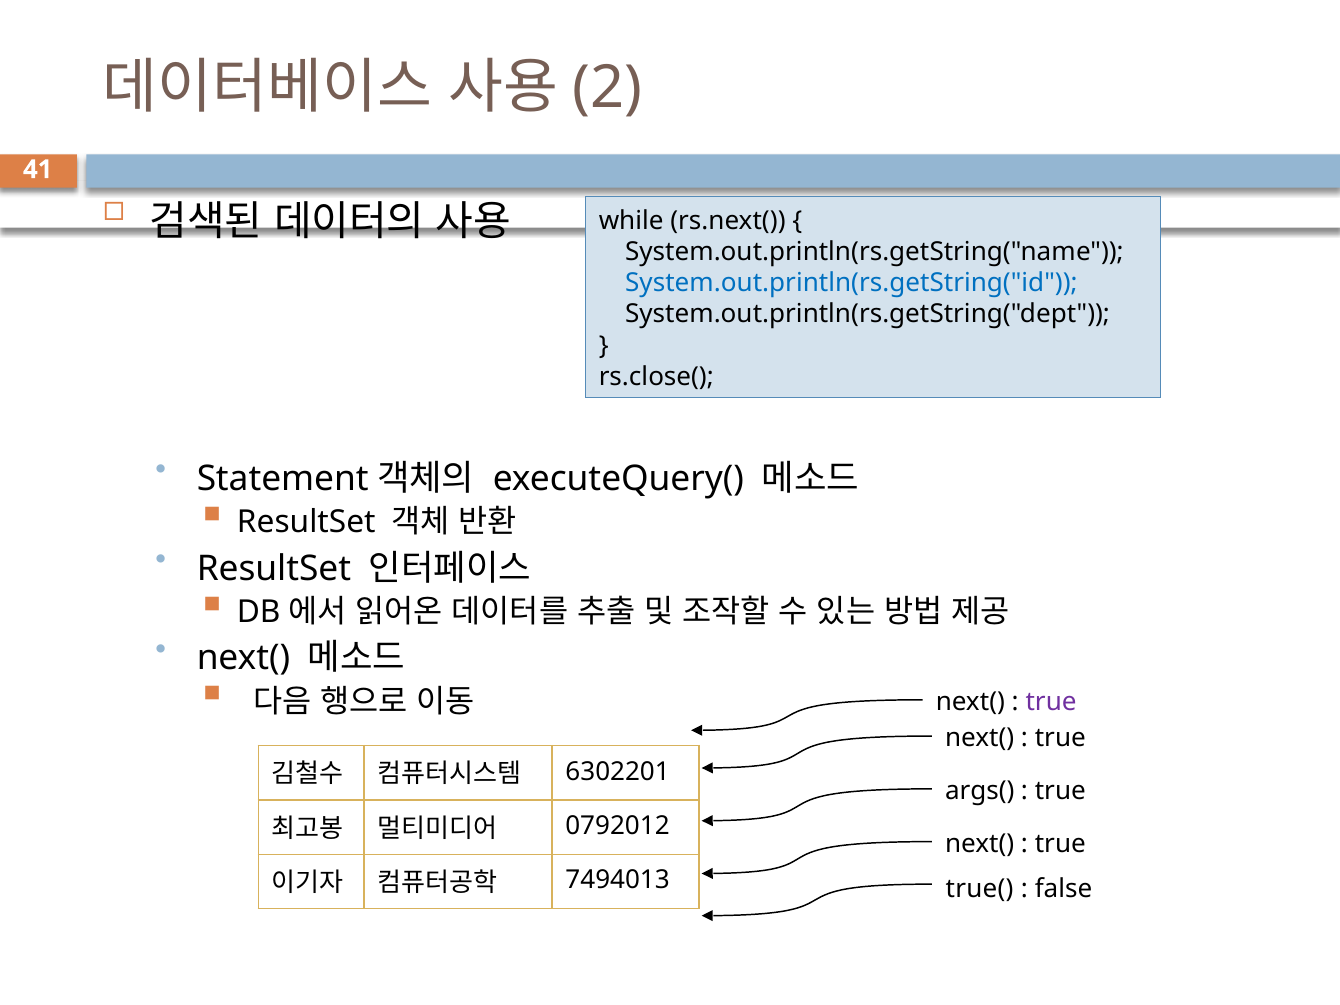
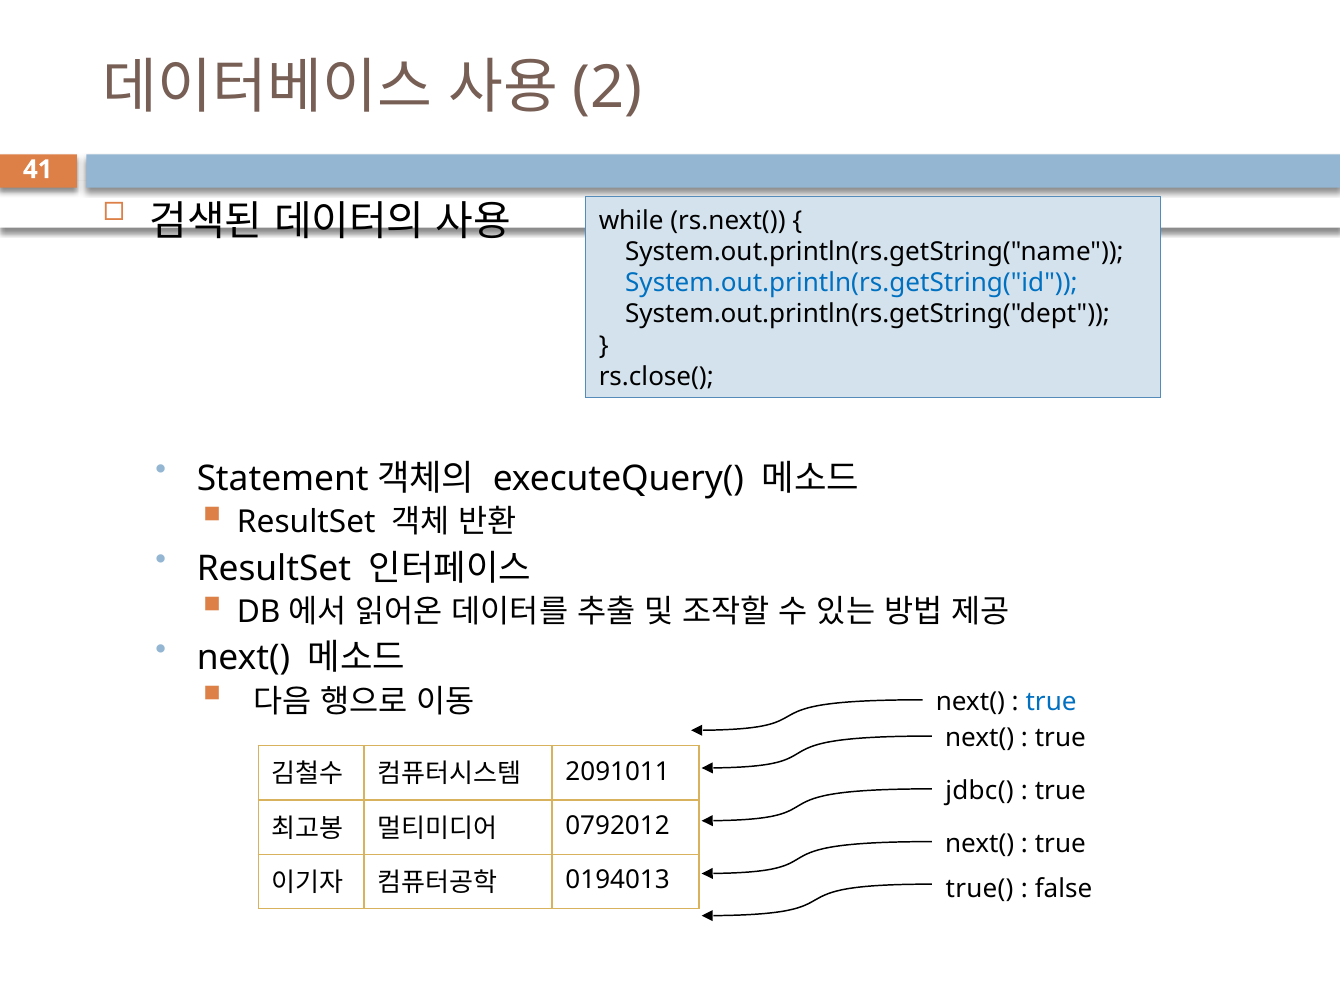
true colour: purple -> blue (1051, 702)
6302201: 6302201 -> 2091011 (618, 772)
args(: args( -> jdbc( (980, 791)
7494013: 7494013 -> 0194013 (618, 880)
